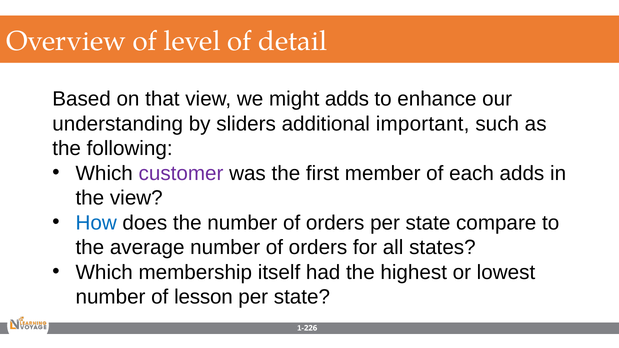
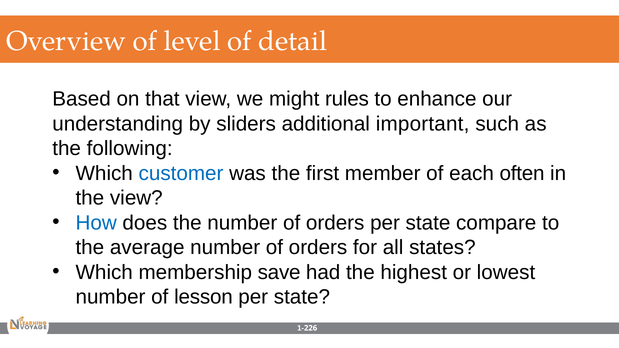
might adds: adds -> rules (347, 99)
customer colour: purple -> blue (181, 173)
each adds: adds -> often (522, 173)
itself: itself -> save (279, 272)
